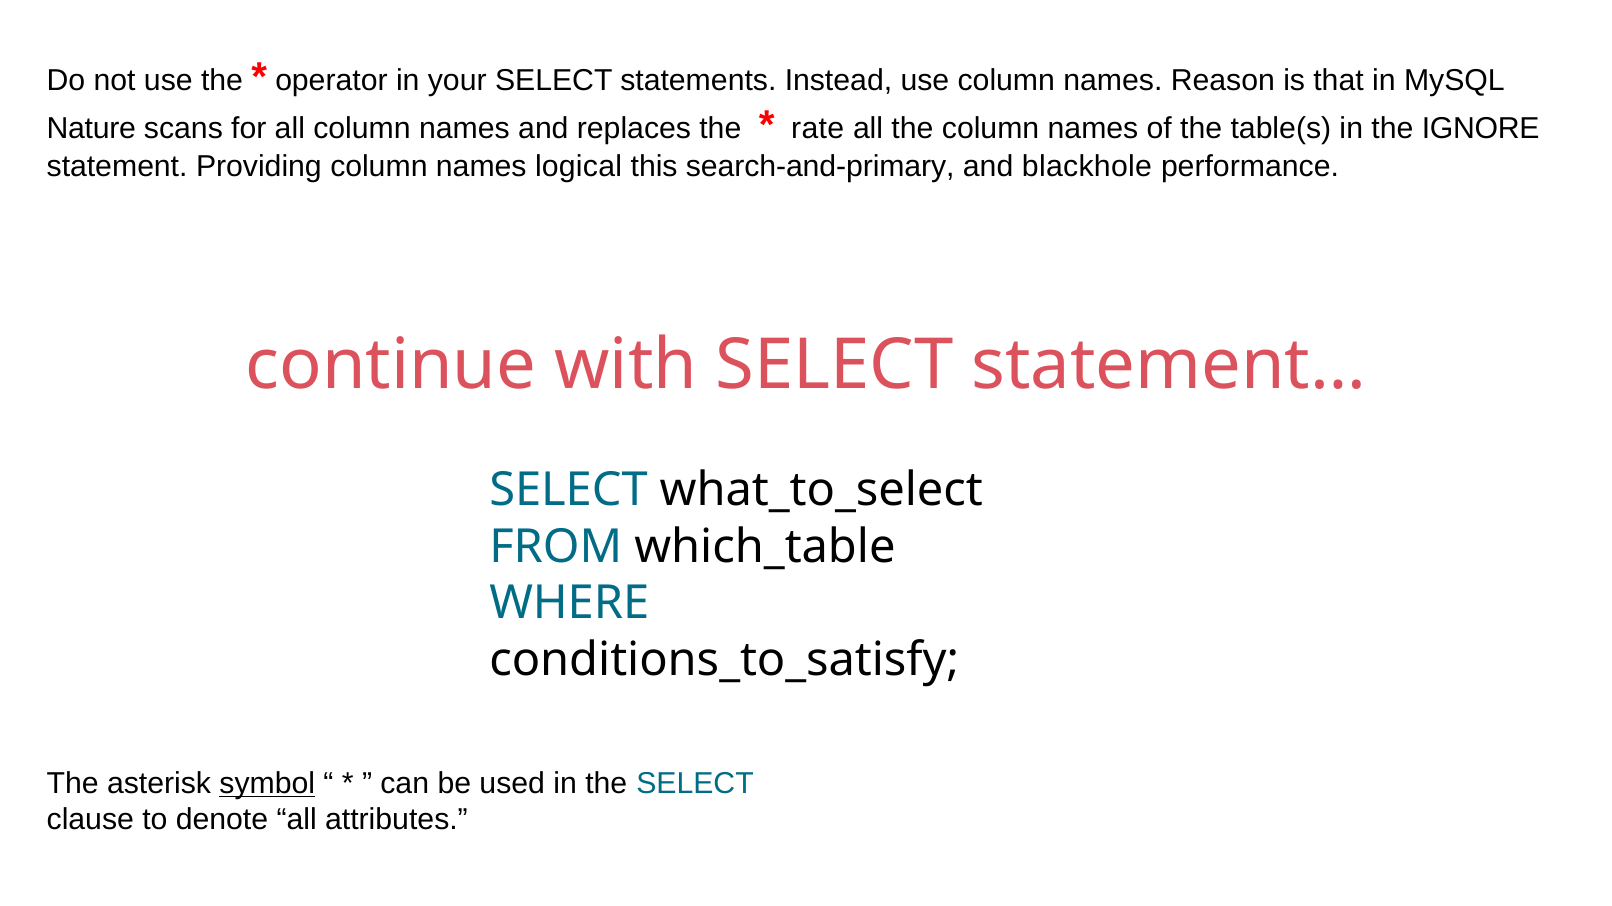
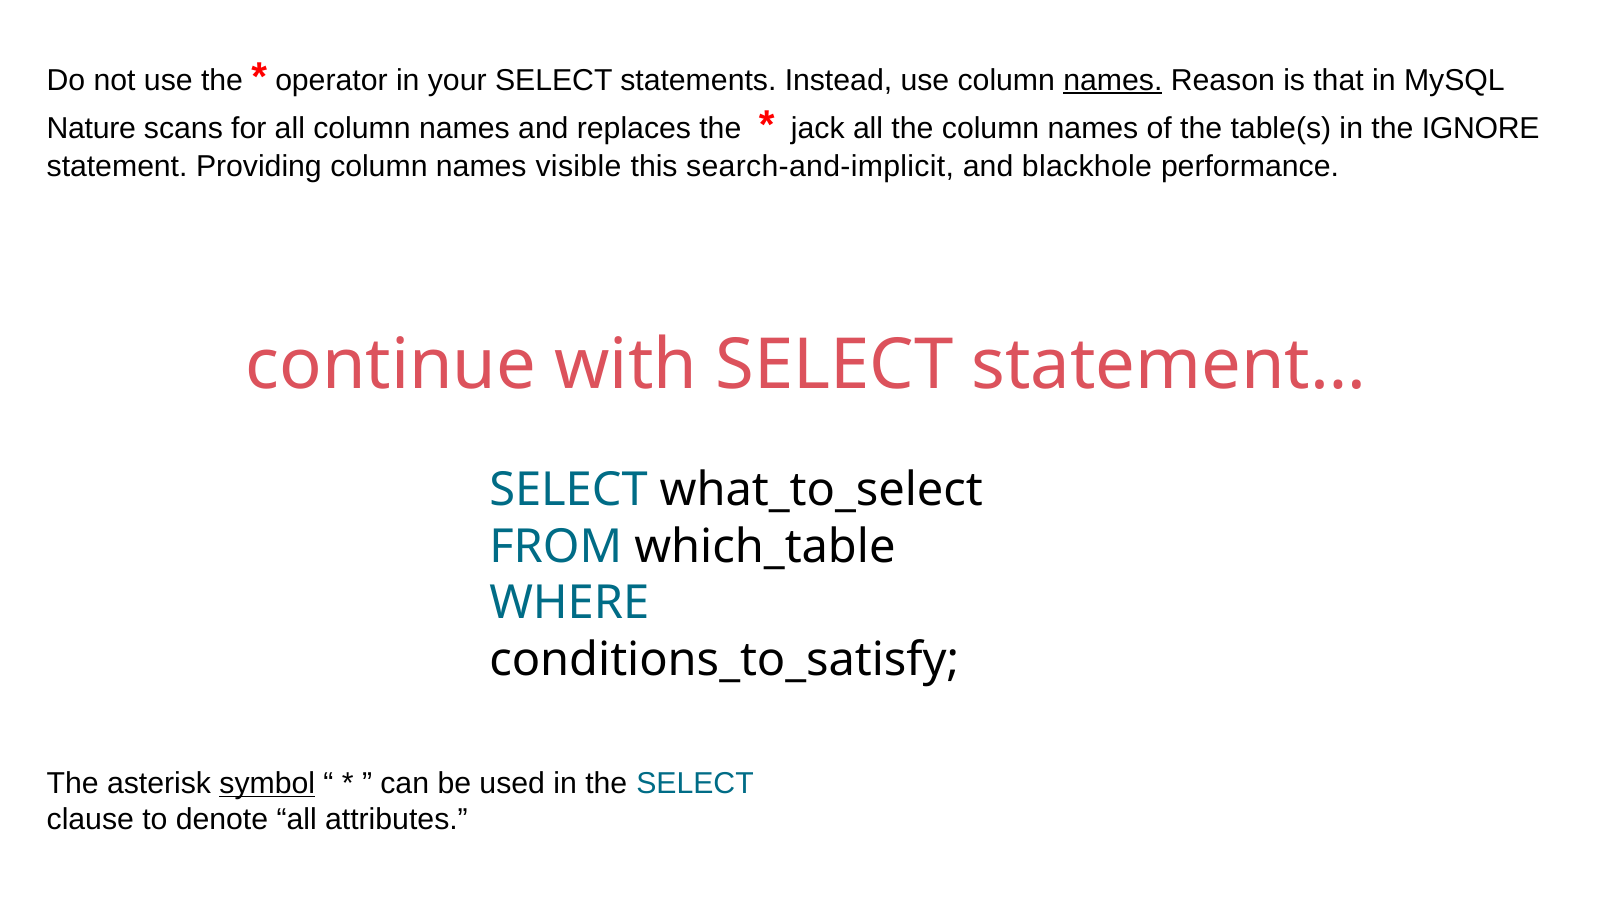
names underline: none -> present (1113, 80)
rate: rate -> jack (818, 129)
logical: logical -> visible (578, 167)
search-and-primary: search-and-primary -> search-and-implicit (820, 167)
